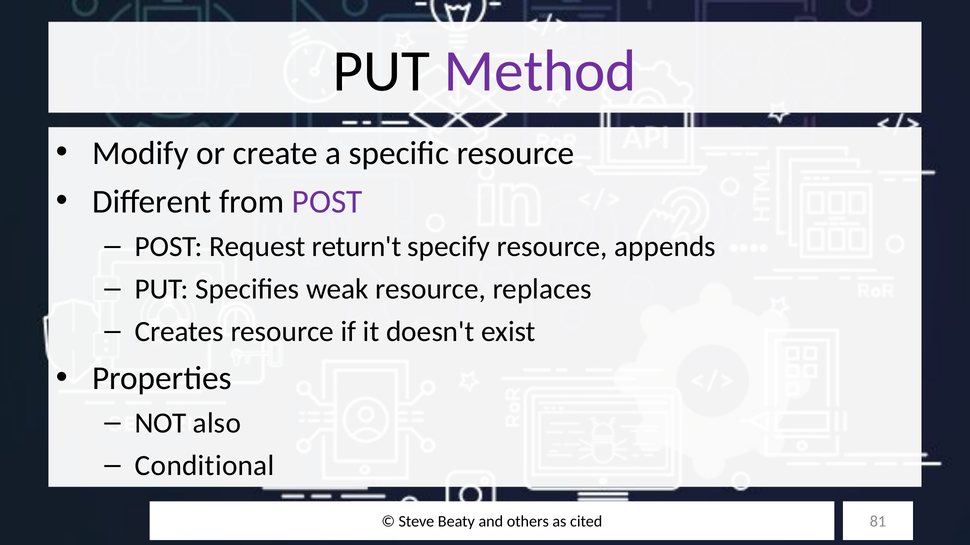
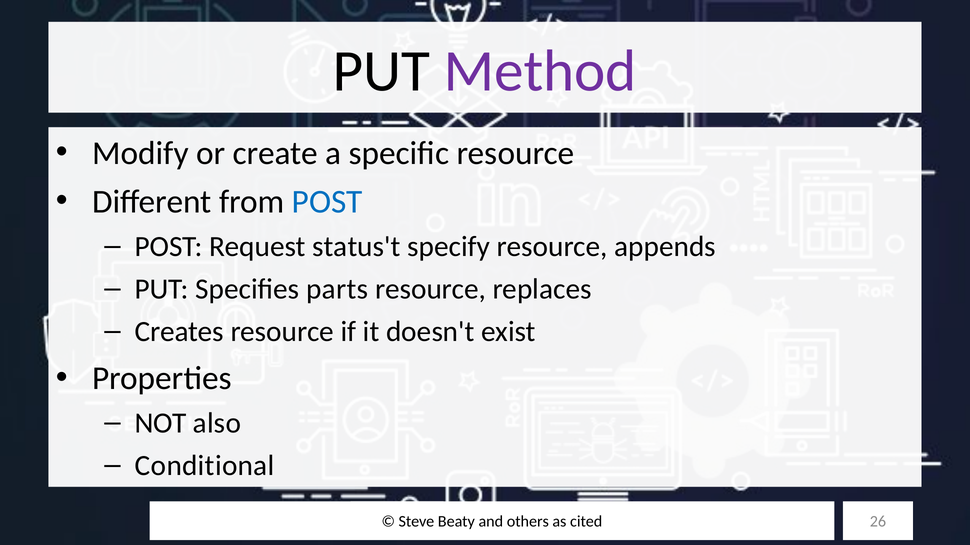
POST colour: purple -> blue (327, 202)
return't: return't -> status't (356, 247)
weak: weak -> parts (337, 289)
81: 81 -> 26 (878, 522)
